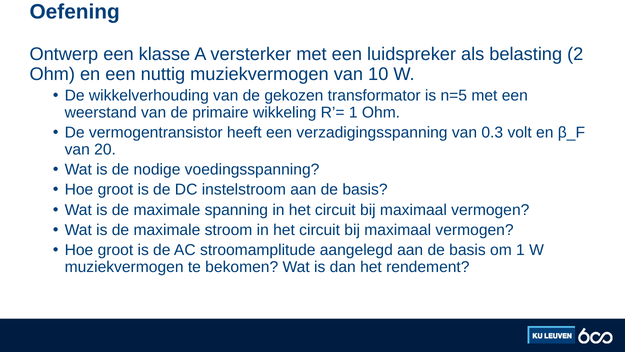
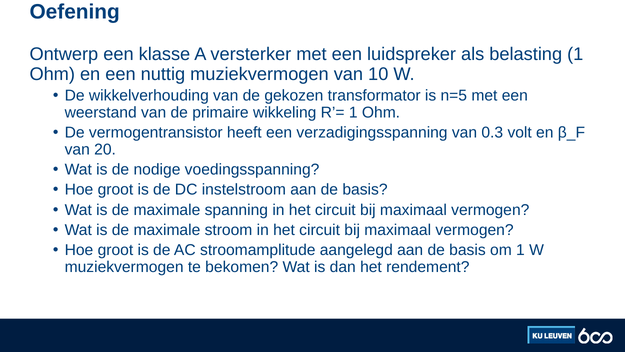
belasting 2: 2 -> 1 (575, 54)
